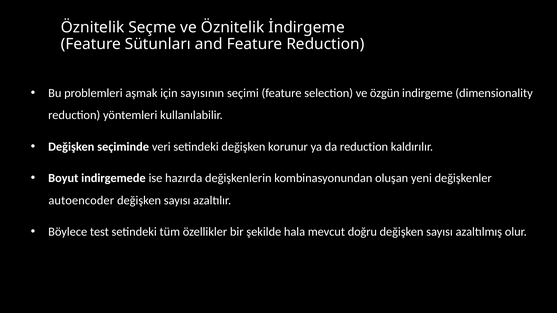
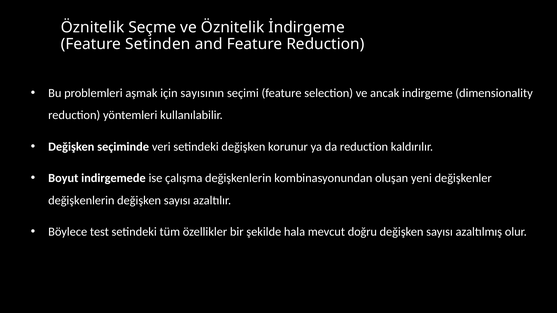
Sütunları: Sütunları -> Setinden (158, 44)
özgün: özgün -> ancak (385, 93)
hazırda: hazırda -> çalışma (184, 178)
autoencoder: autoencoder -> değişkenlerin (81, 201)
